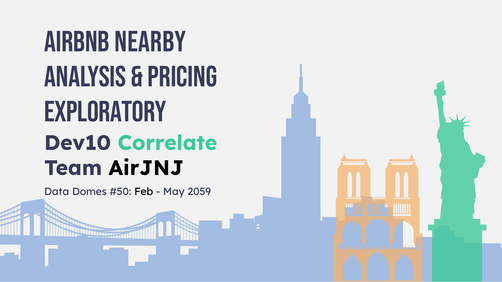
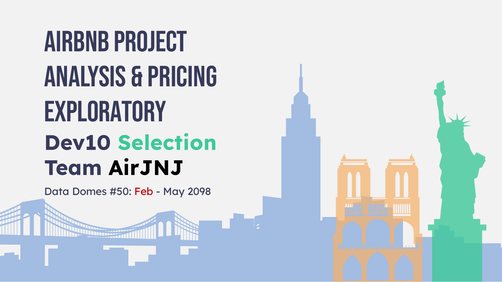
Nearby: Nearby -> Project (151, 42)
Correlate: Correlate -> Selection (167, 143)
Feb colour: black -> red (144, 192)
2059: 2059 -> 2098 (199, 192)
